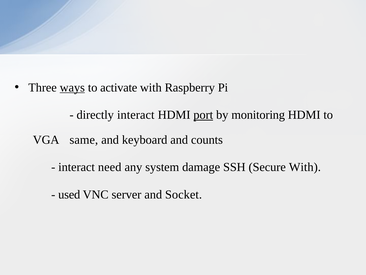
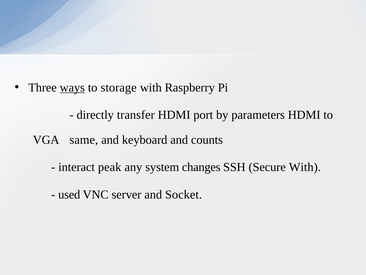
activate: activate -> storage (119, 87)
directly interact: interact -> transfer (136, 115)
port underline: present -> none (203, 115)
monitoring: monitoring -> parameters (258, 115)
need: need -> peak (110, 167)
damage: damage -> changes (201, 167)
